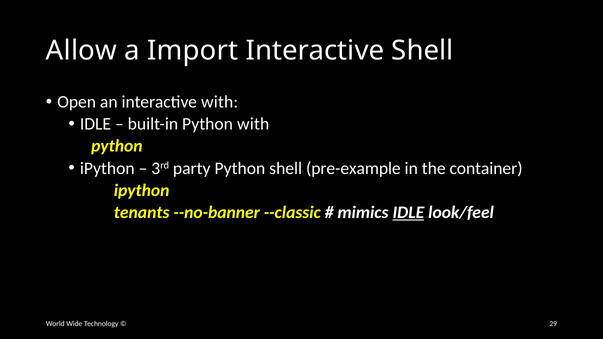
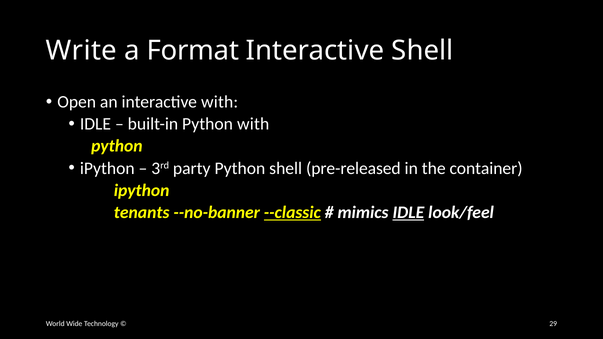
Allow: Allow -> Write (81, 51)
Import: Import -> Format (193, 51)
pre-example: pre-example -> pre-released (353, 168)
--classic underline: none -> present (292, 213)
